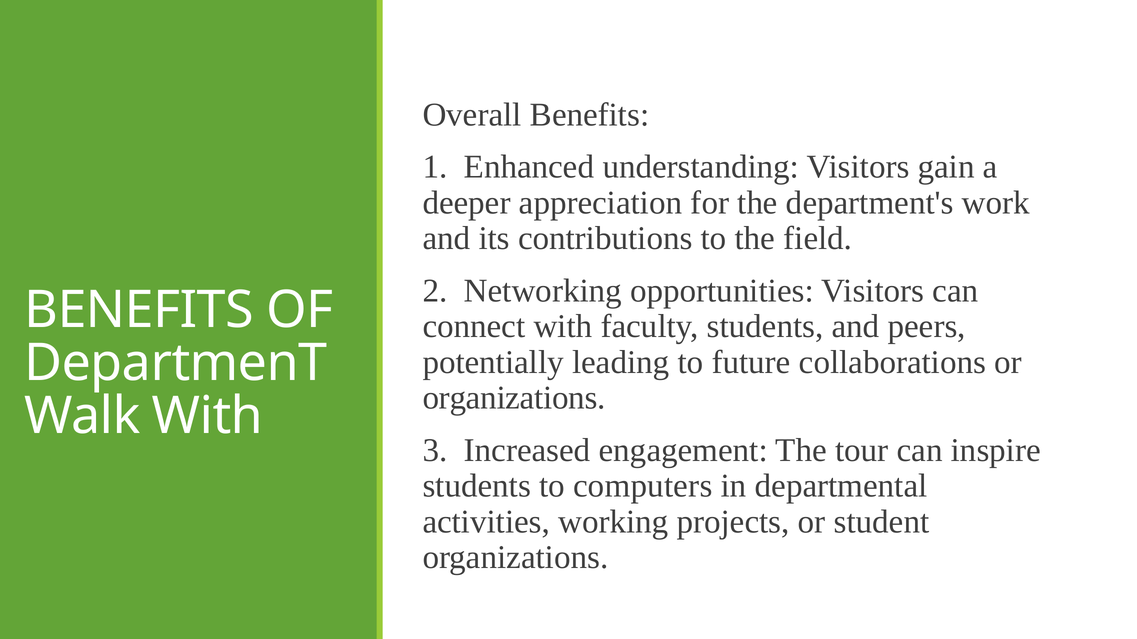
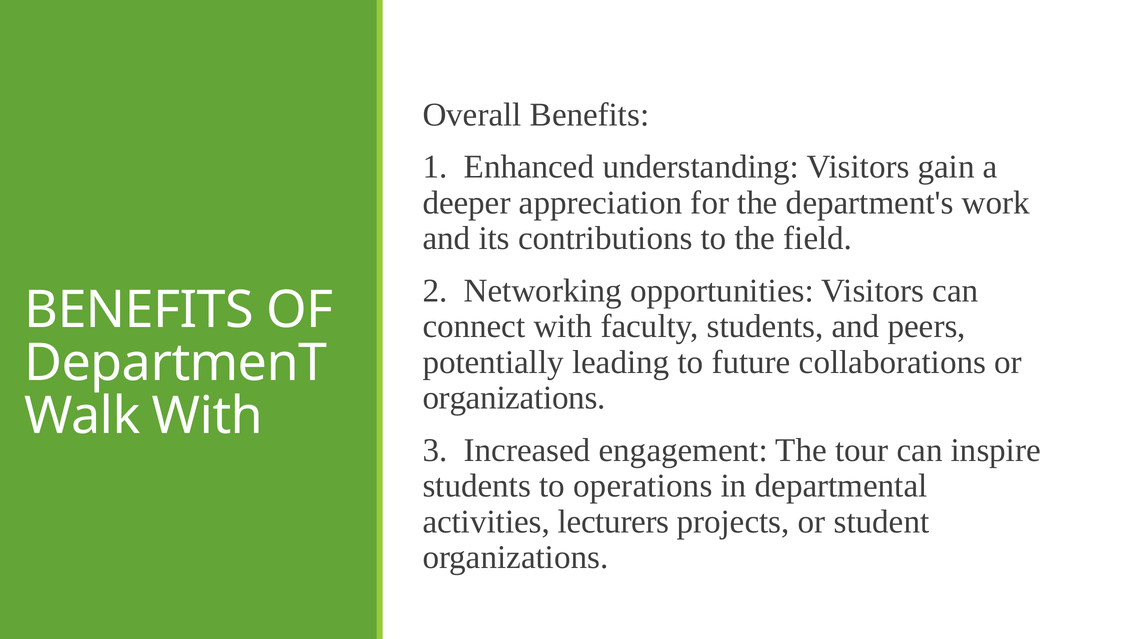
computers: computers -> operations (643, 486)
working: working -> lecturers (614, 522)
